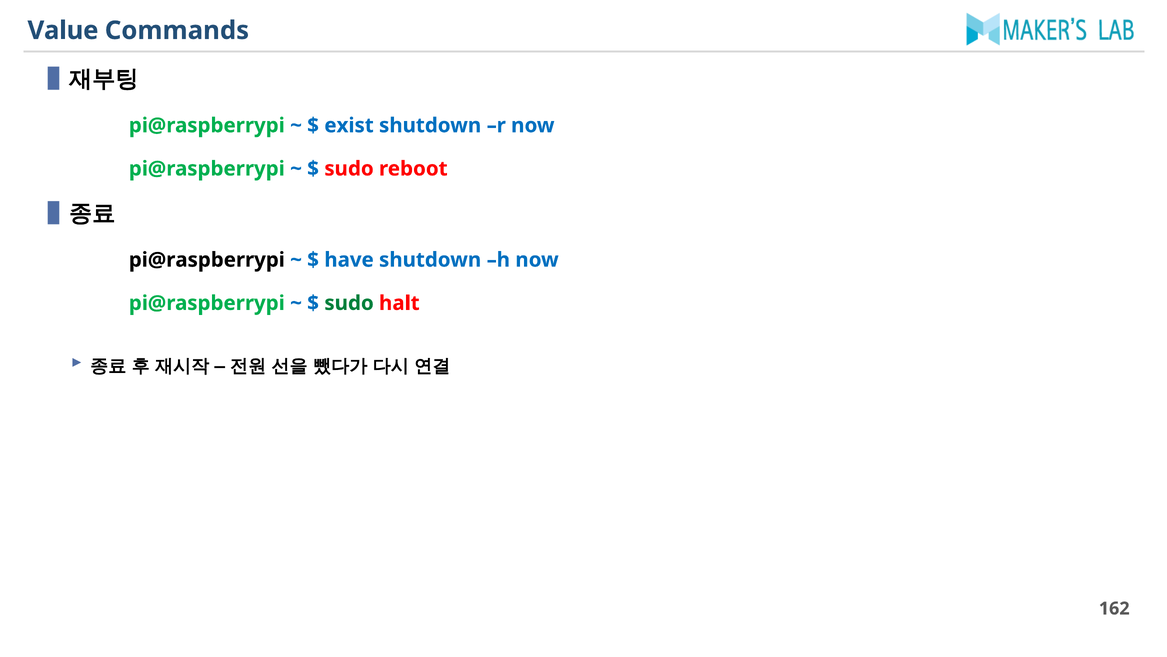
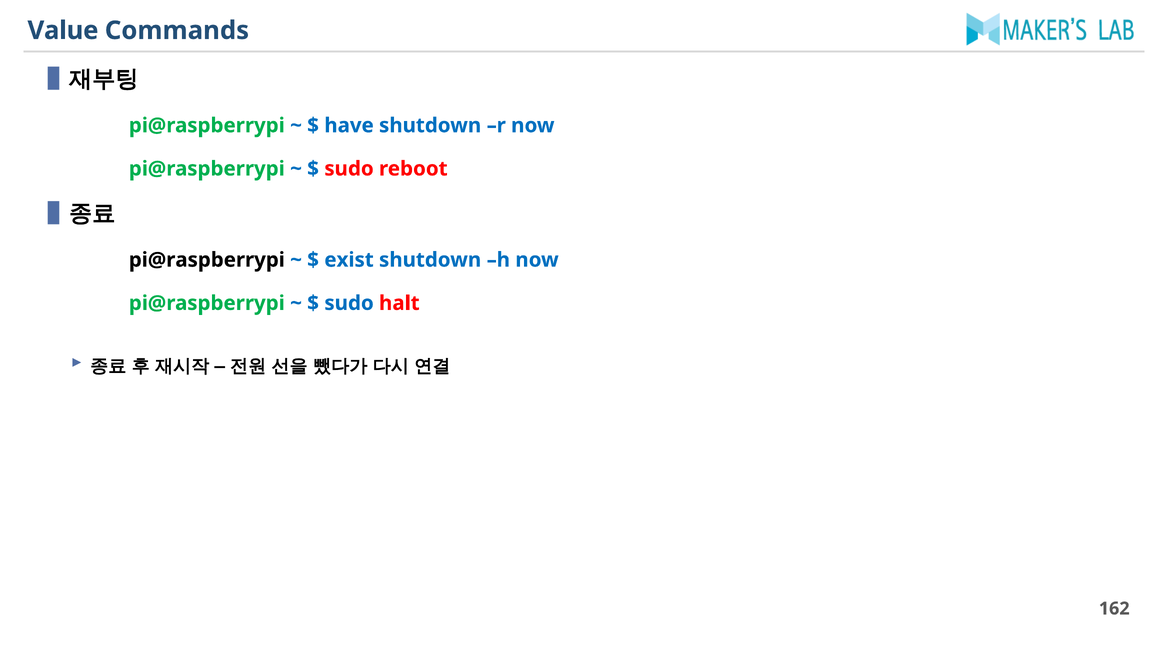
exist: exist -> have (349, 125)
have: have -> exist (349, 260)
sudo colour: green -> blue (349, 303)
